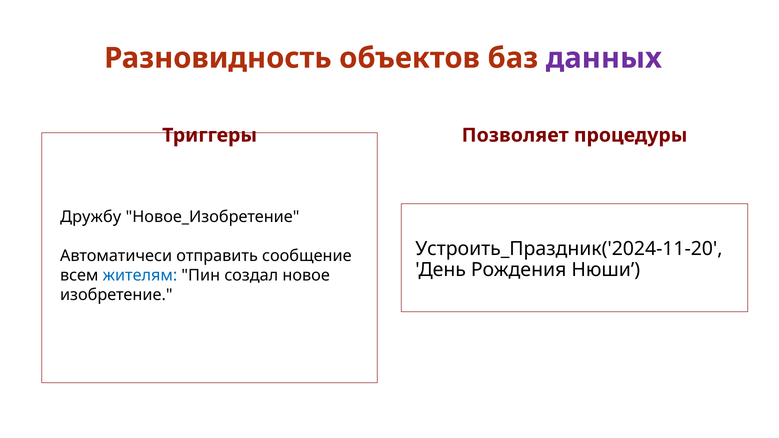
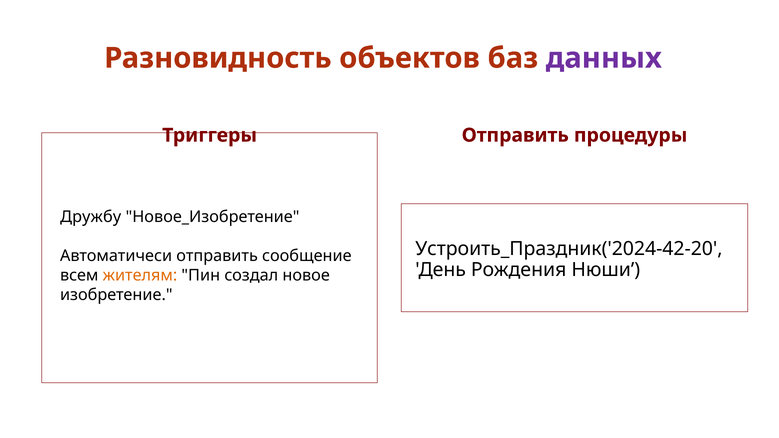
Триггеры Позволяет: Позволяет -> Отправить (515, 135)
Устроить_Праздник('2024-11-20: Устроить_Праздник('2024-11-20 -> Устроить_Праздник('2024-42-20 (569, 249)
жителям colour: blue -> orange (140, 276)
